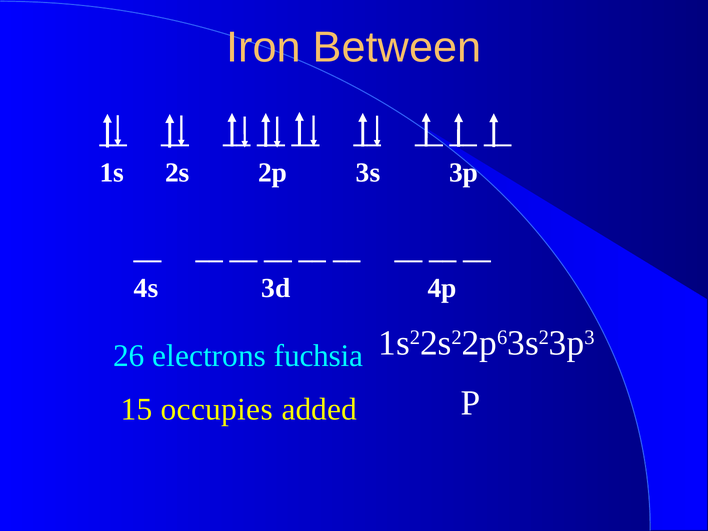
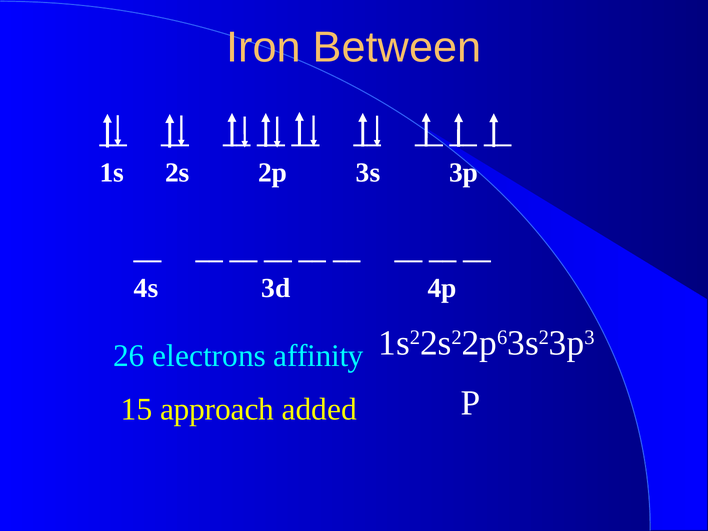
fuchsia: fuchsia -> affinity (319, 356)
occupies: occupies -> approach (217, 409)
